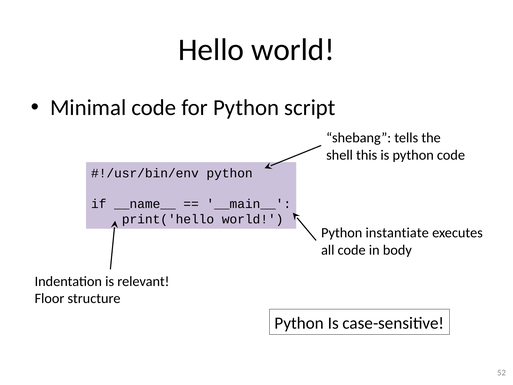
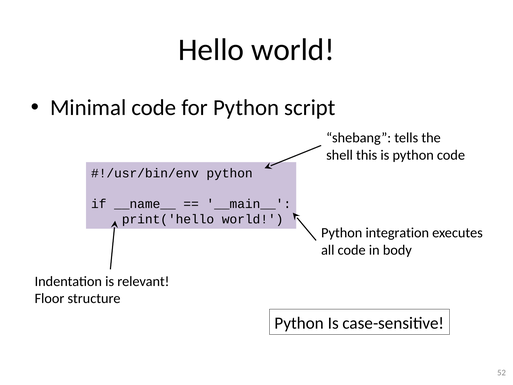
instantiate: instantiate -> integration (397, 233)
